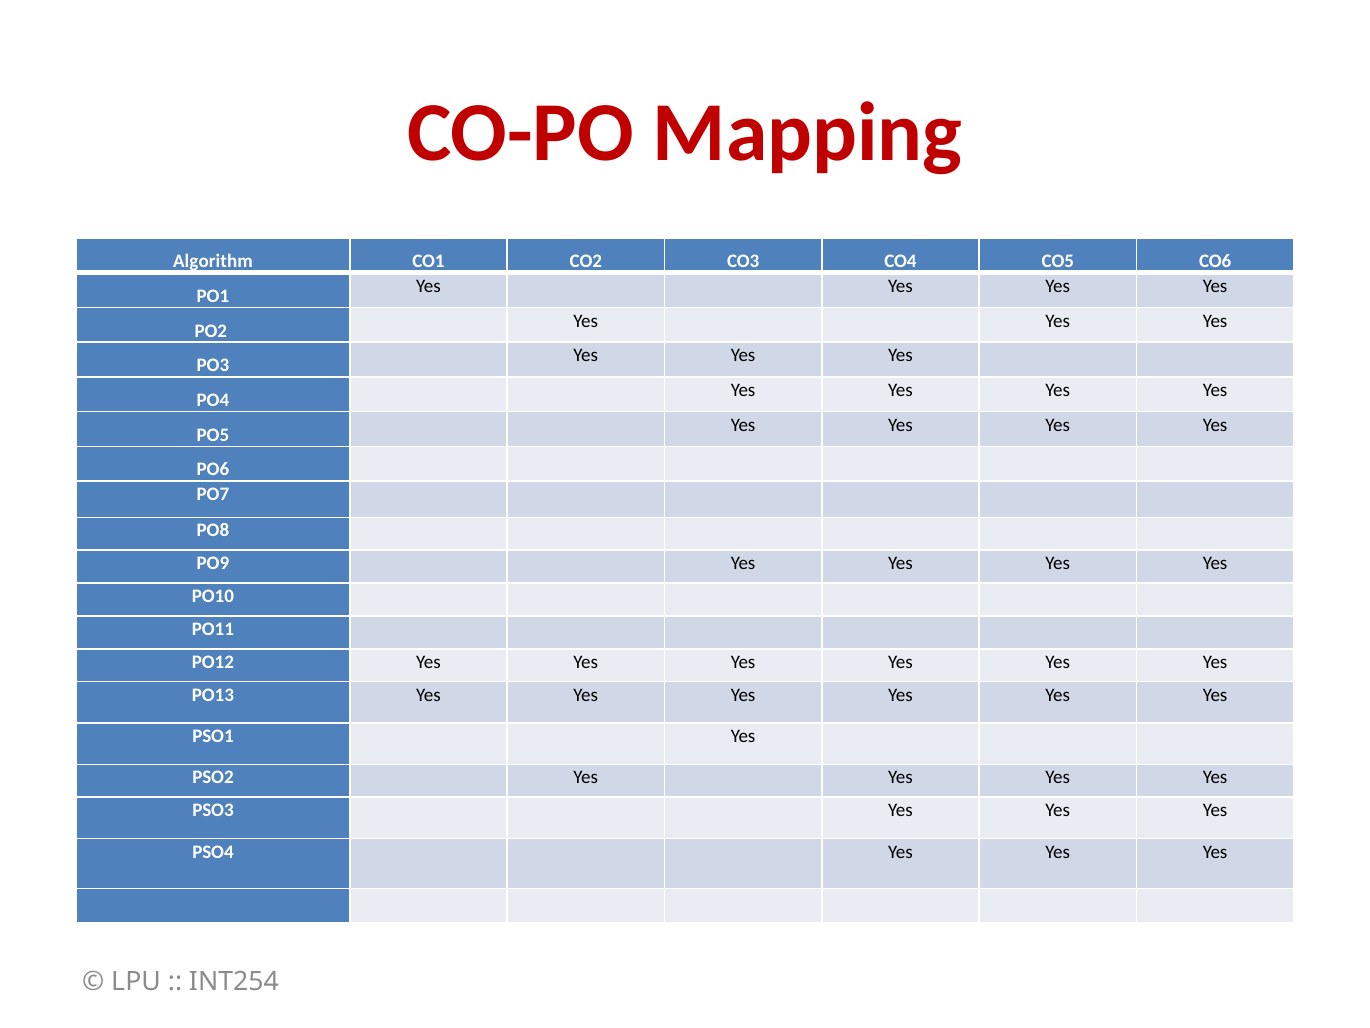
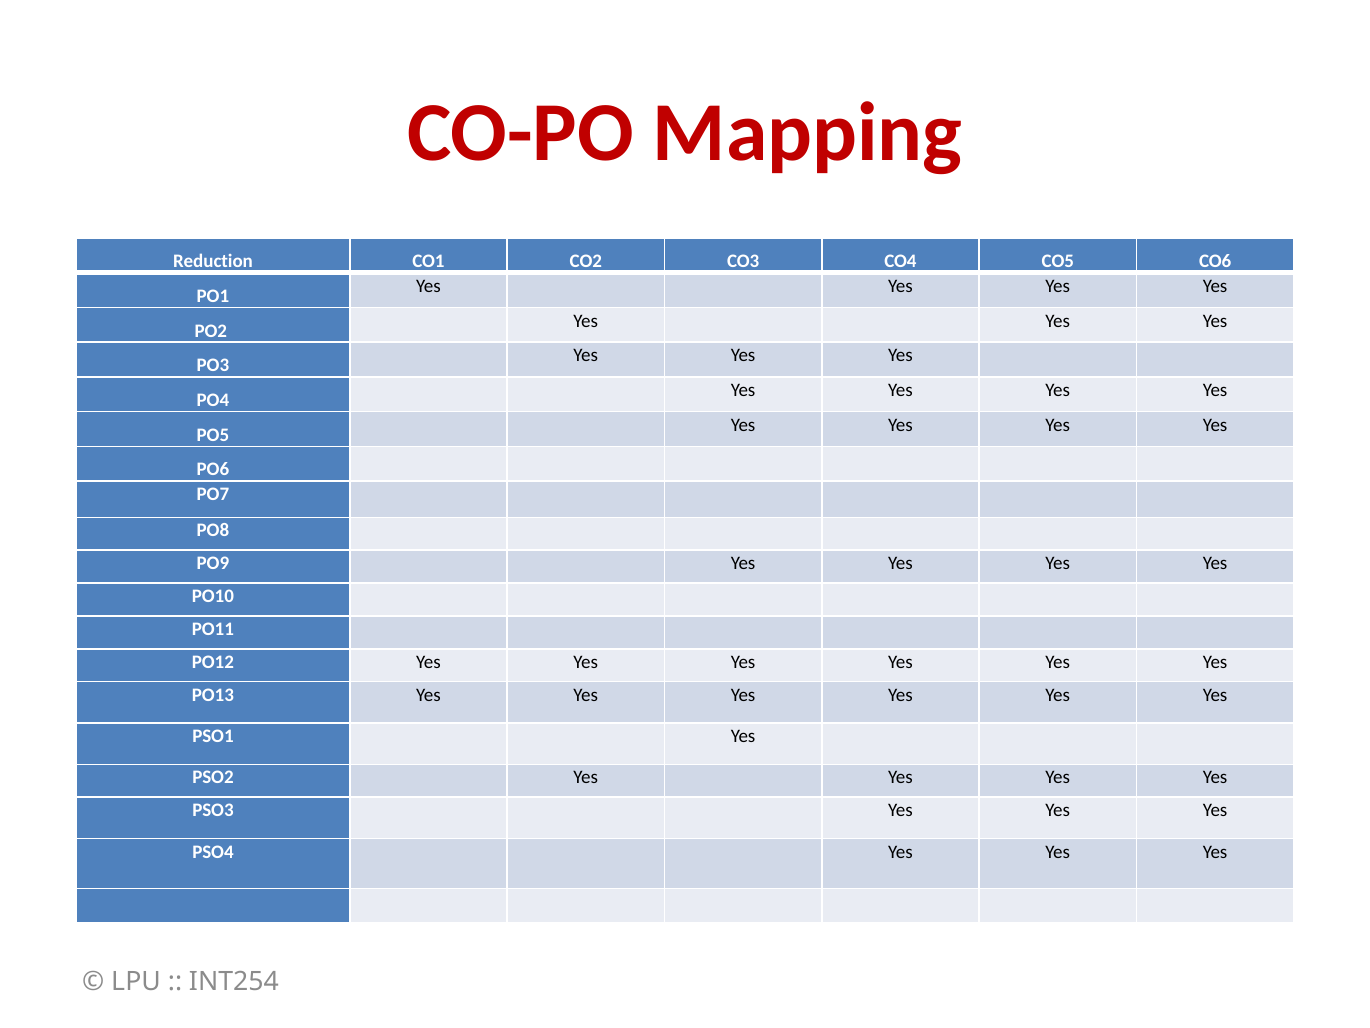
Algorithm: Algorithm -> Reduction (213, 261)
